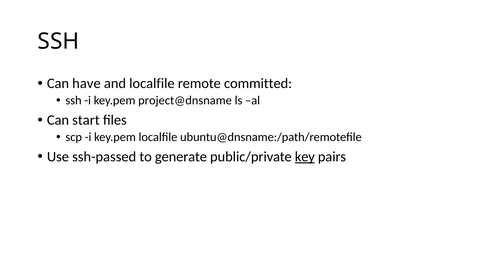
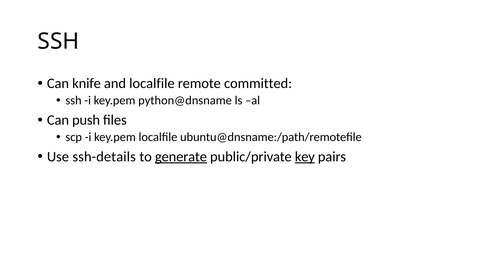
have: have -> knife (87, 83)
project@dnsname: project@dnsname -> python@dnsname (185, 101)
start: start -> push (86, 120)
ssh-passed: ssh-passed -> ssh-details (104, 157)
generate underline: none -> present (181, 157)
